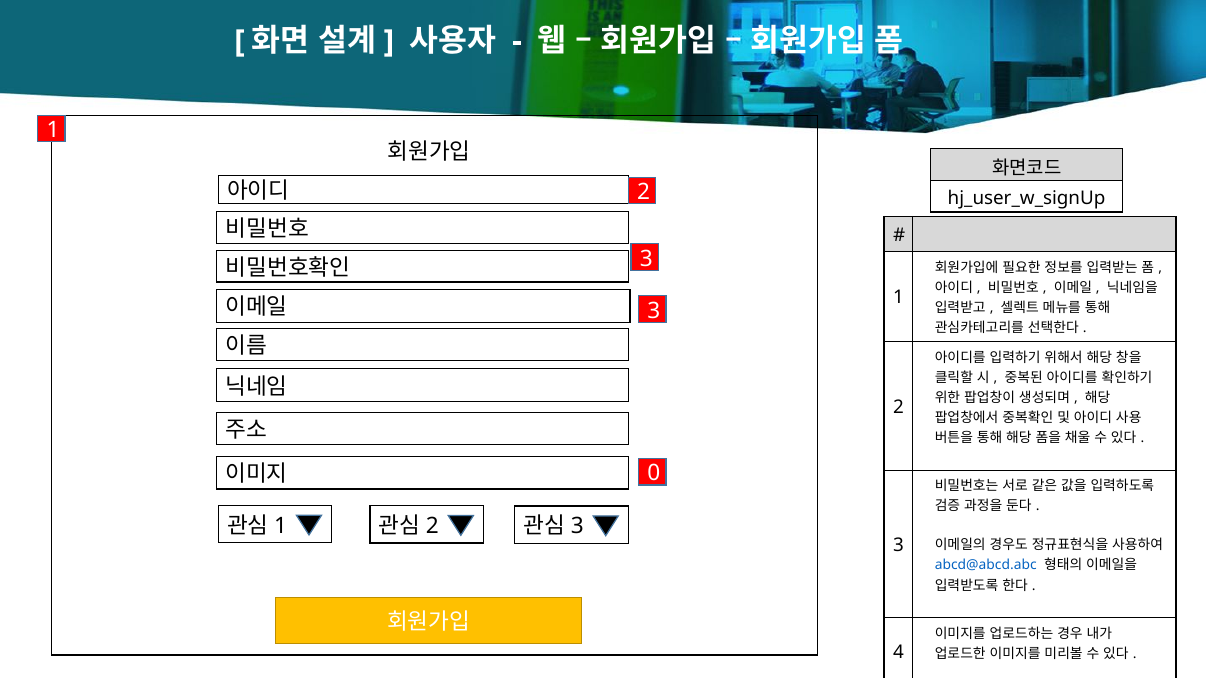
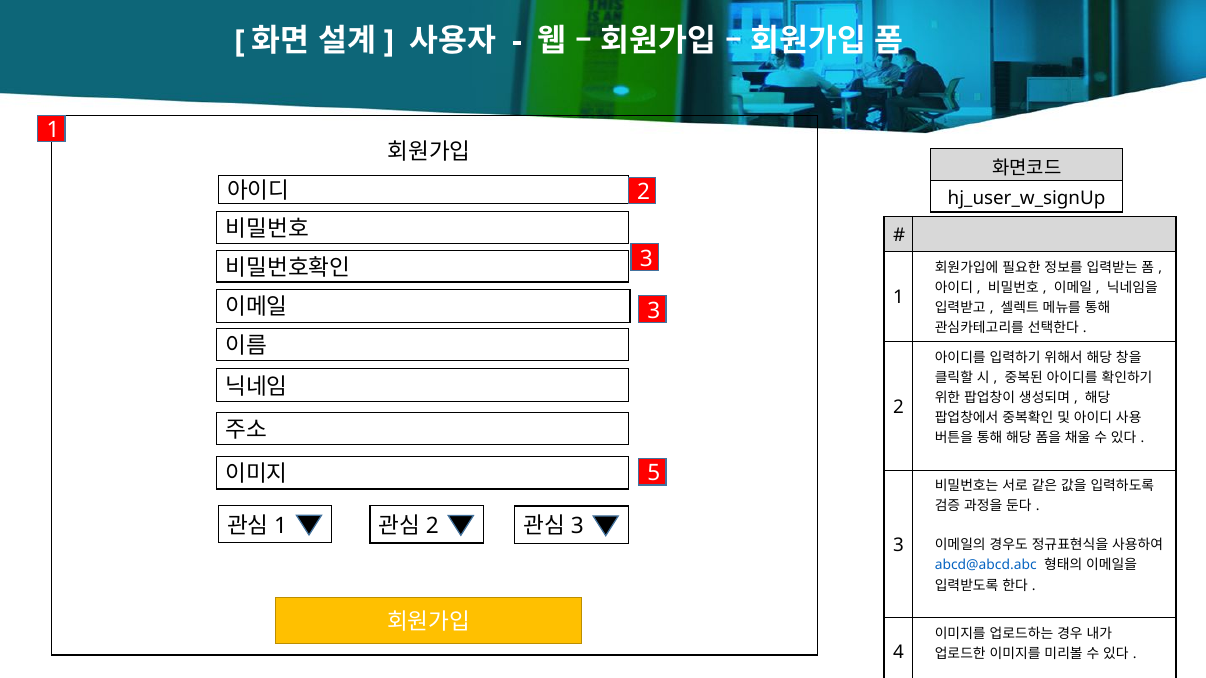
0: 0 -> 5 (654, 474)
